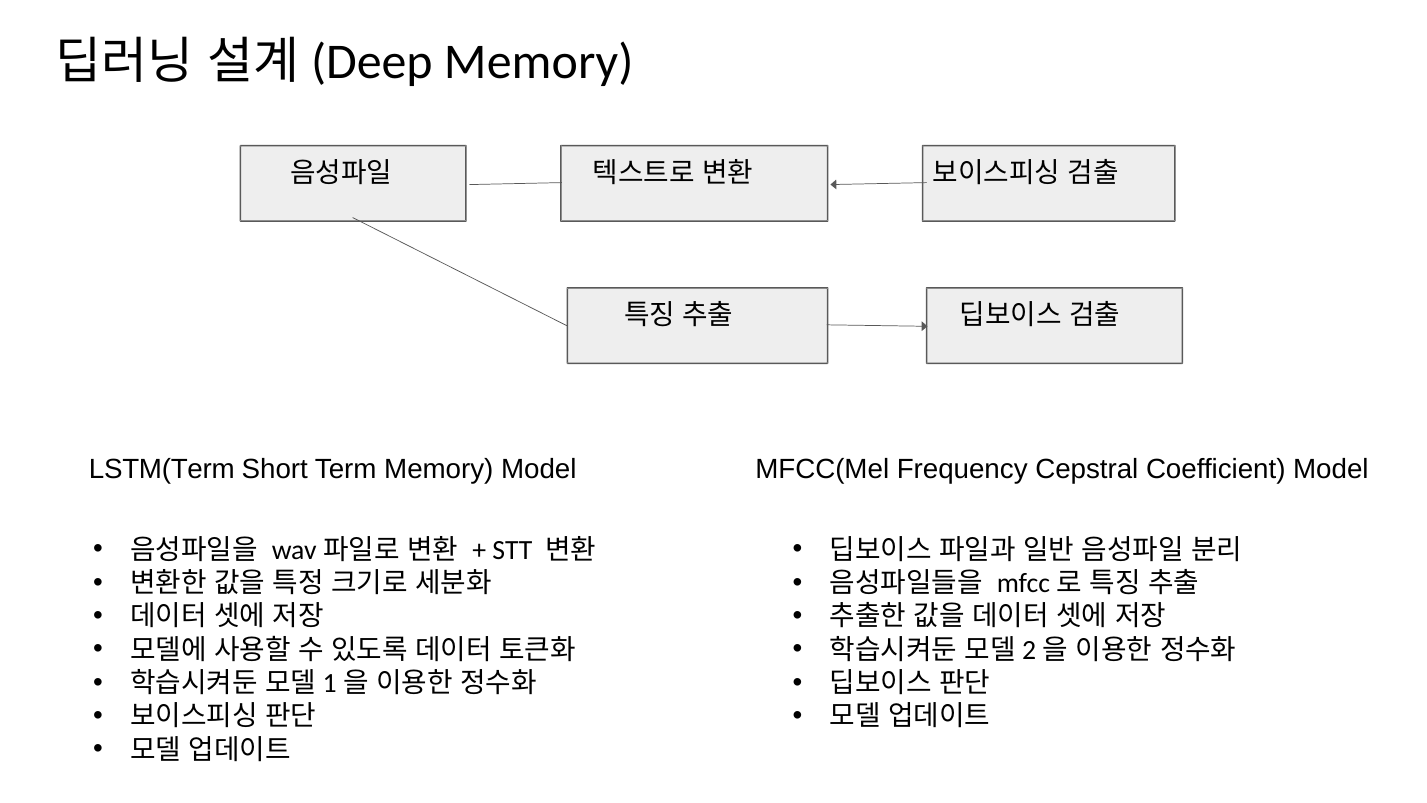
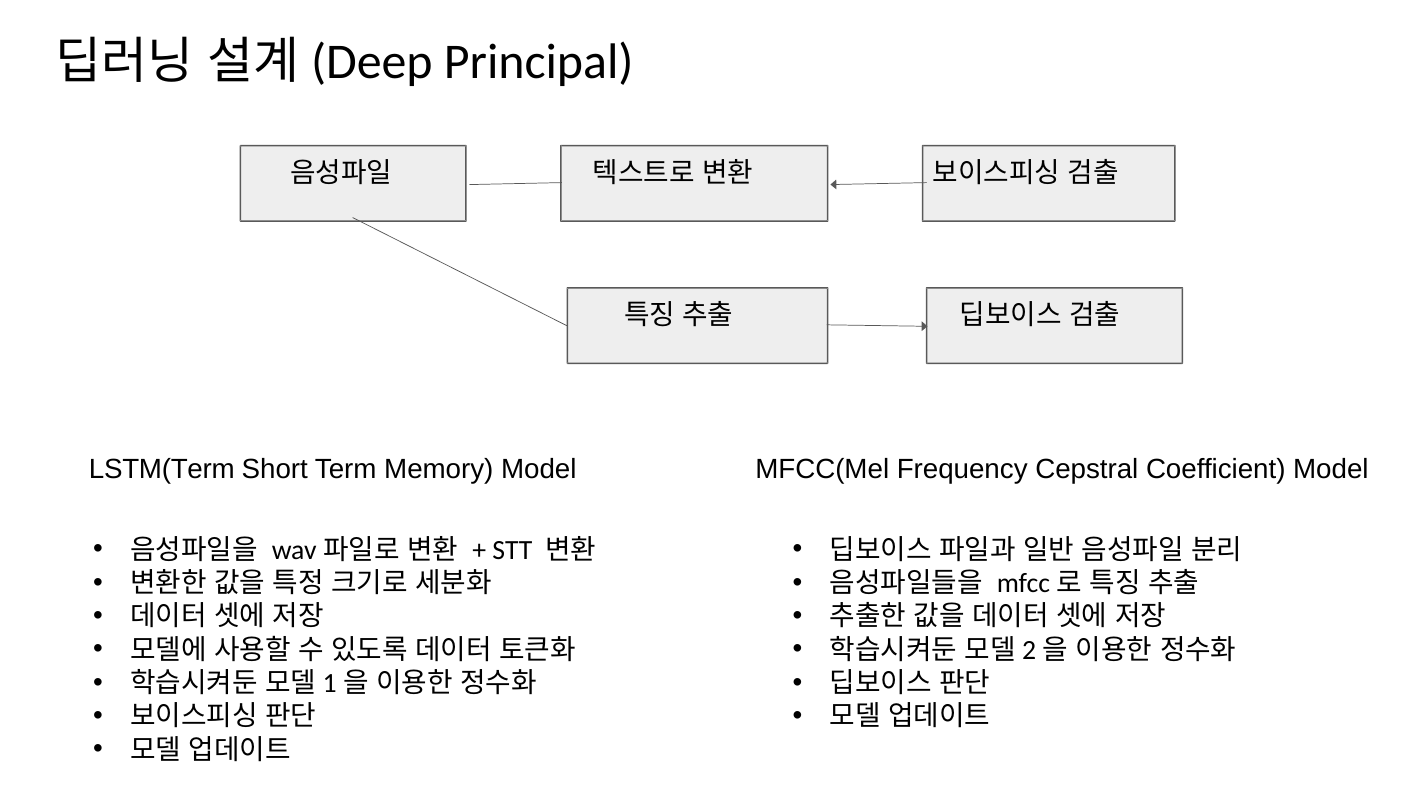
Memory: Memory -> Principal (539, 62)
